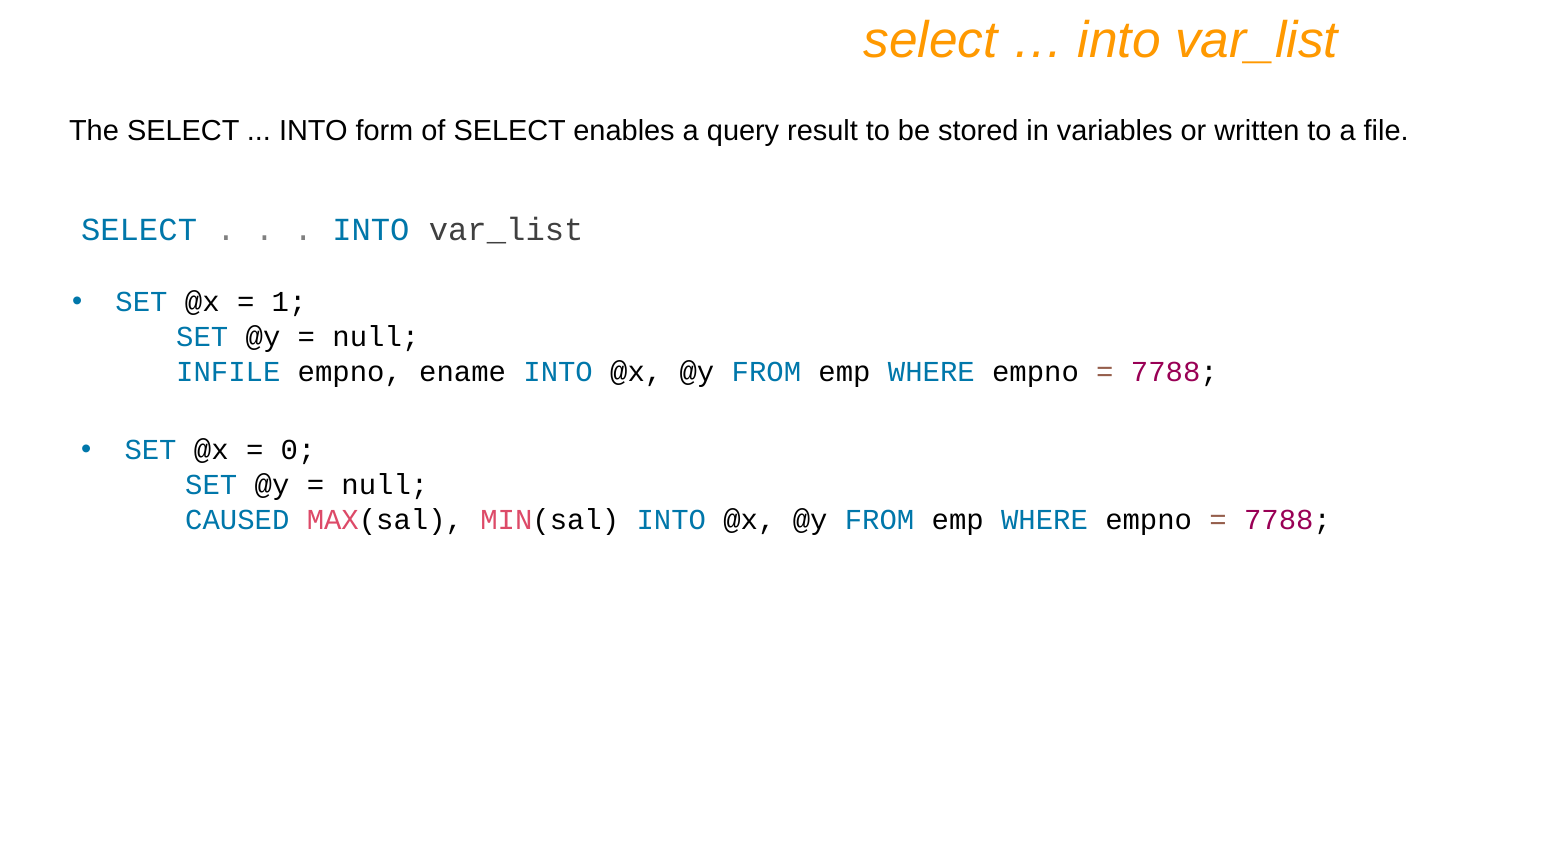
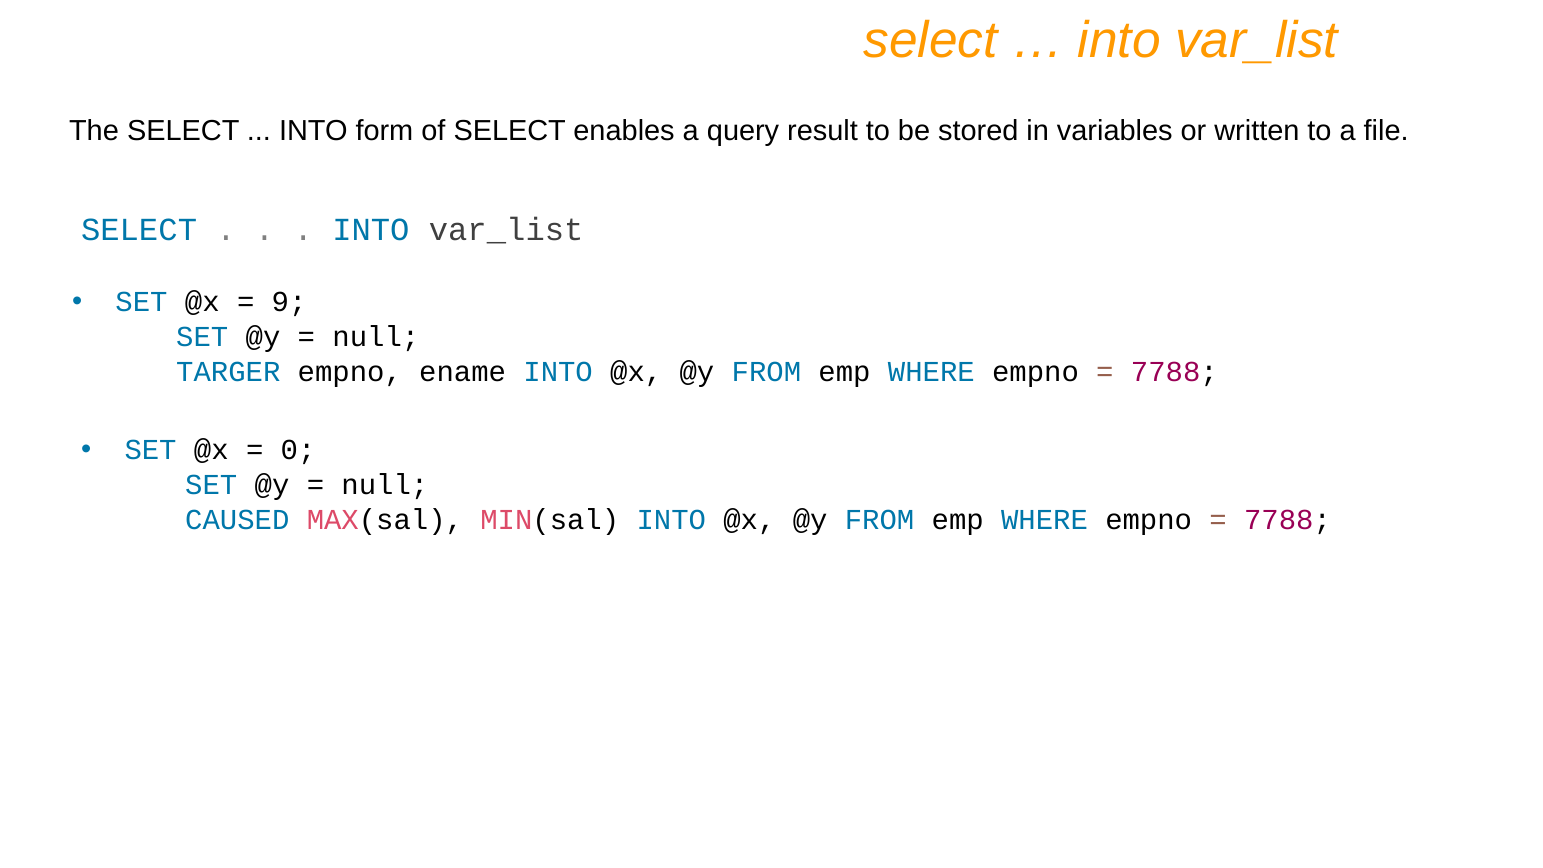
1: 1 -> 9 (289, 302)
INFILE: INFILE -> TARGER (228, 372)
